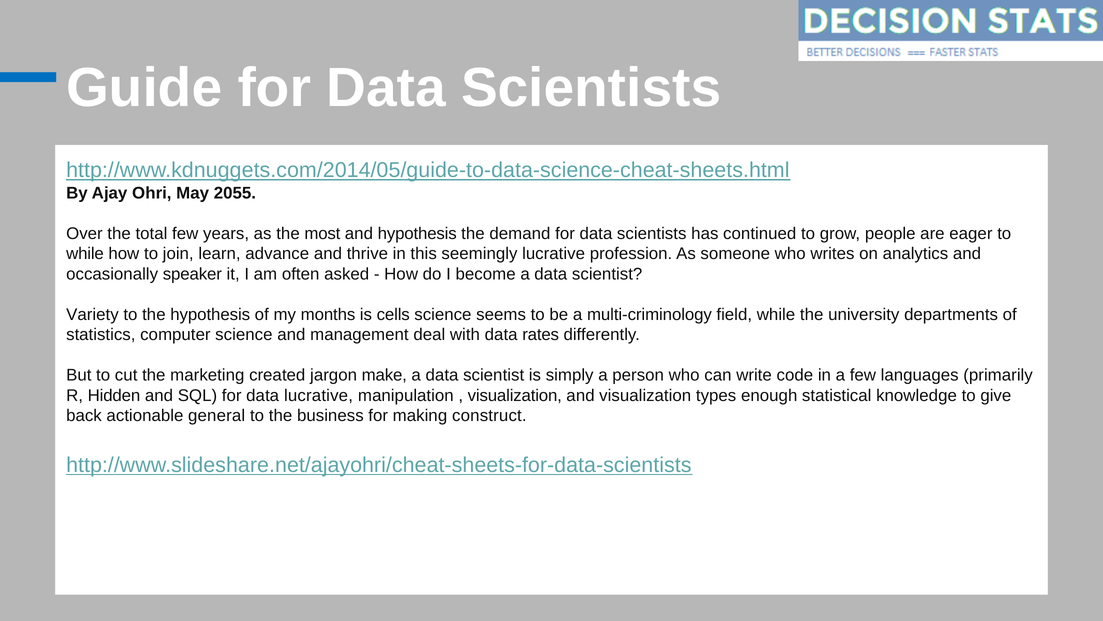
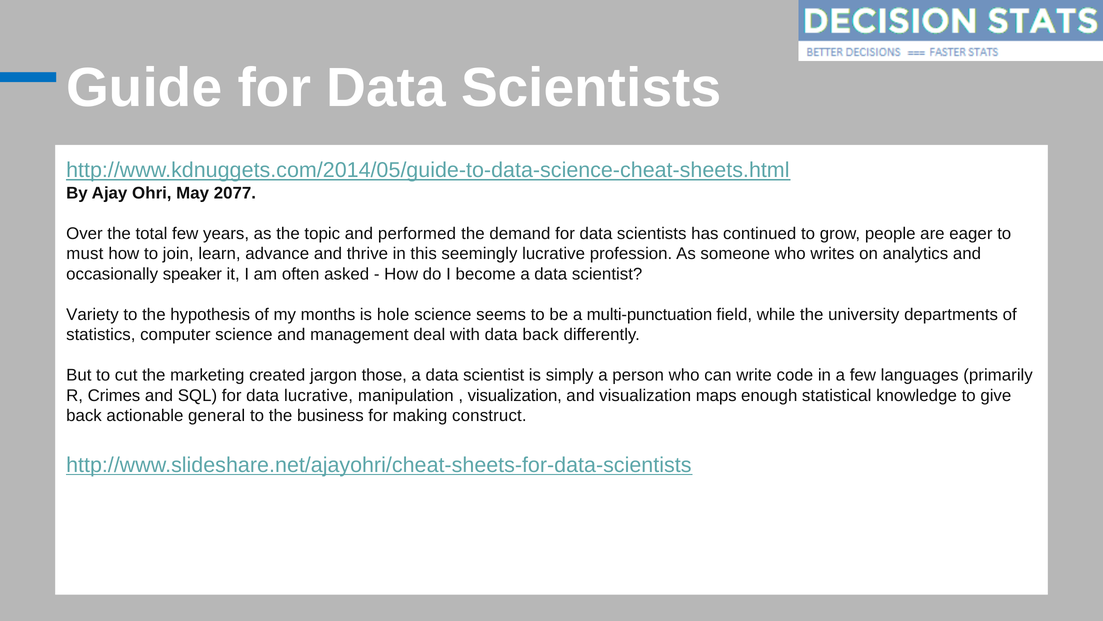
2055: 2055 -> 2077 (235, 193)
most: most -> topic (322, 233)
and hypothesis: hypothesis -> performed (417, 233)
while: while -> must (85, 254)
cells: cells -> hole (393, 314)
multi-criminology: multi-criminology -> multi-punctuation (650, 314)
data rates: rates -> back (540, 335)
make: make -> those (384, 375)
Hidden: Hidden -> Crimes (114, 395)
types: types -> maps (716, 395)
